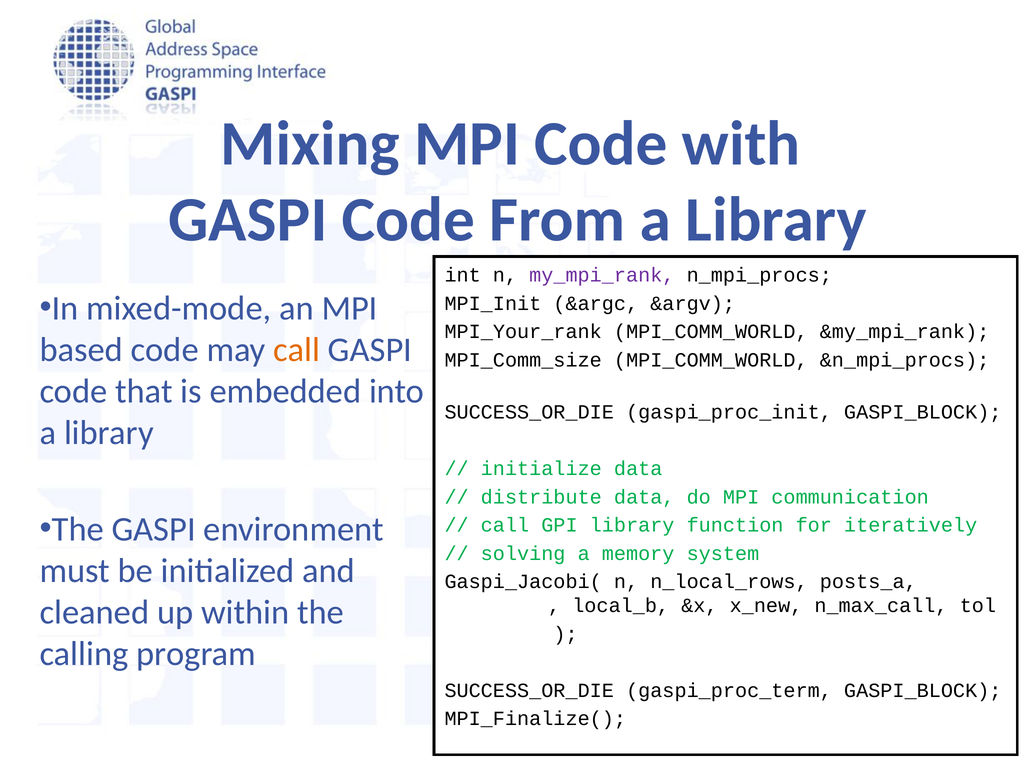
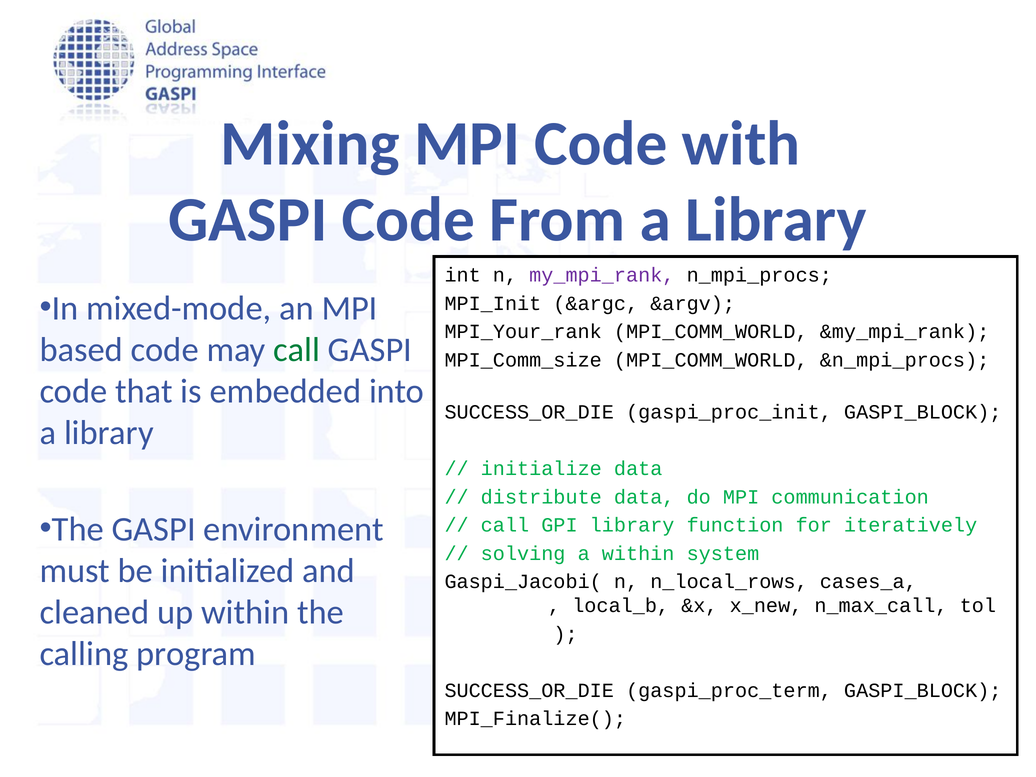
call colour: orange -> green (297, 350)
a memory: memory -> within (638, 553)
posts_a: posts_a -> cases_a (868, 582)
